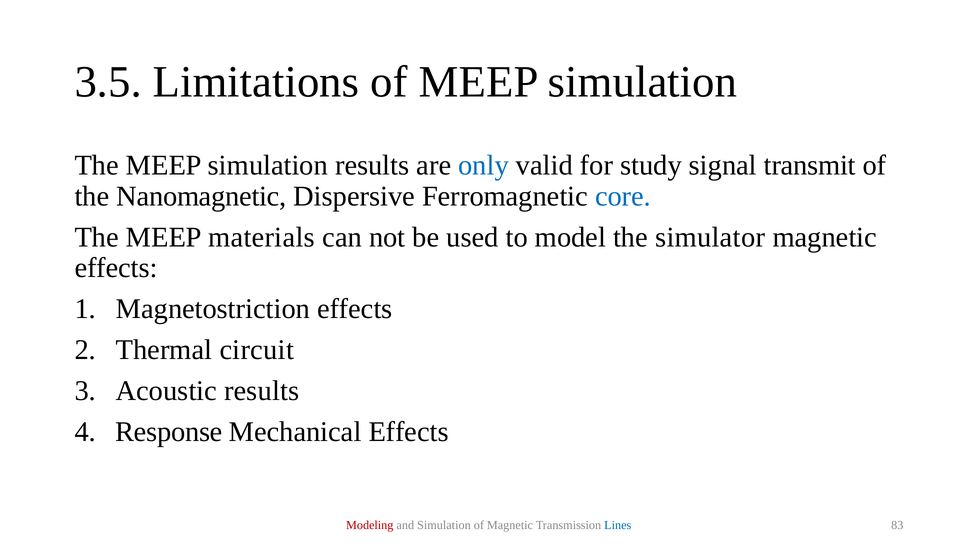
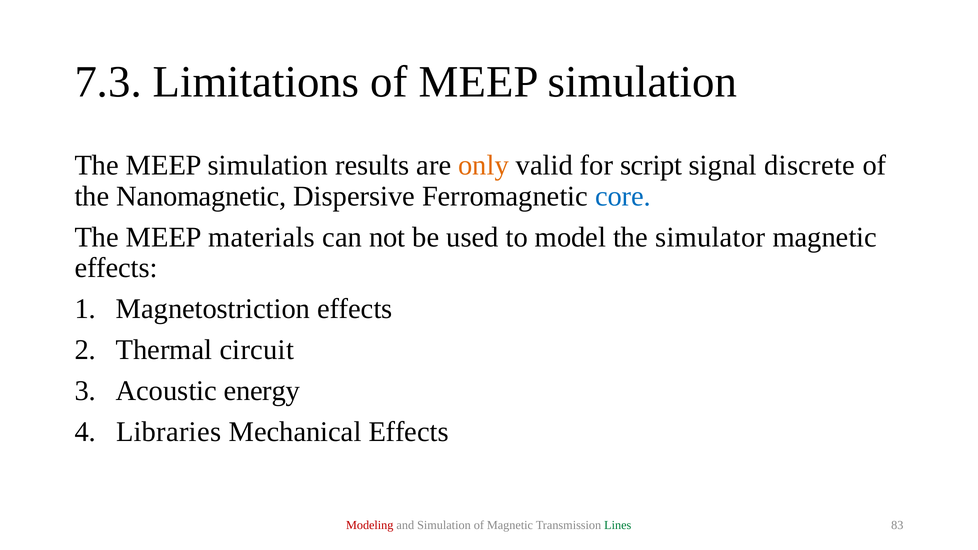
3.5: 3.5 -> 7.3 (108, 82)
only colour: blue -> orange (484, 165)
study: study -> script (651, 165)
transmit: transmit -> discrete (810, 165)
Acoustic results: results -> energy (262, 391)
Response: Response -> Libraries (169, 432)
Lines colour: blue -> green (618, 525)
